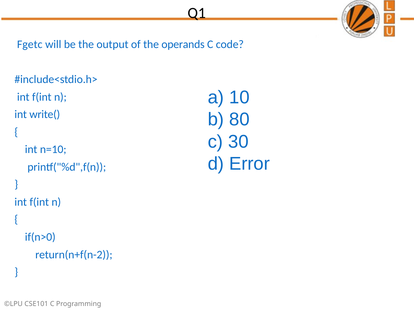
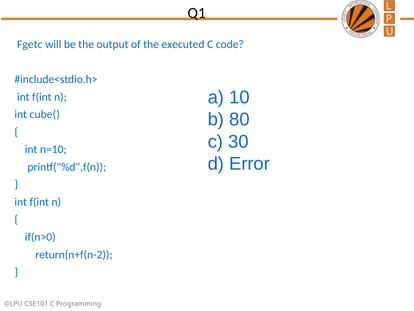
operands: operands -> executed (183, 44)
write(: write( -> cube( (45, 114)
